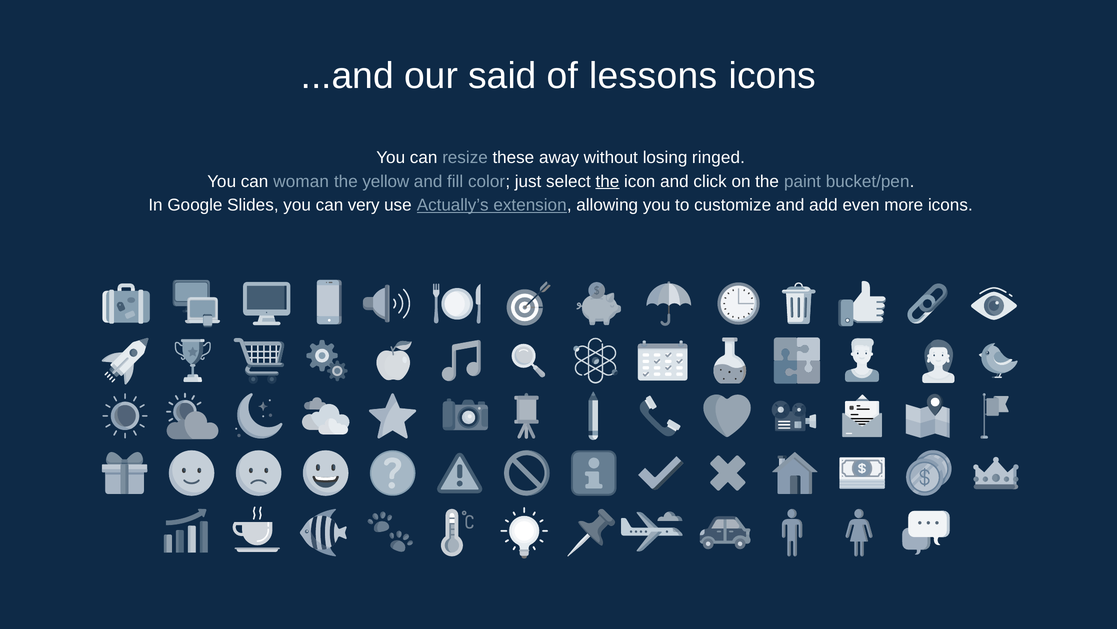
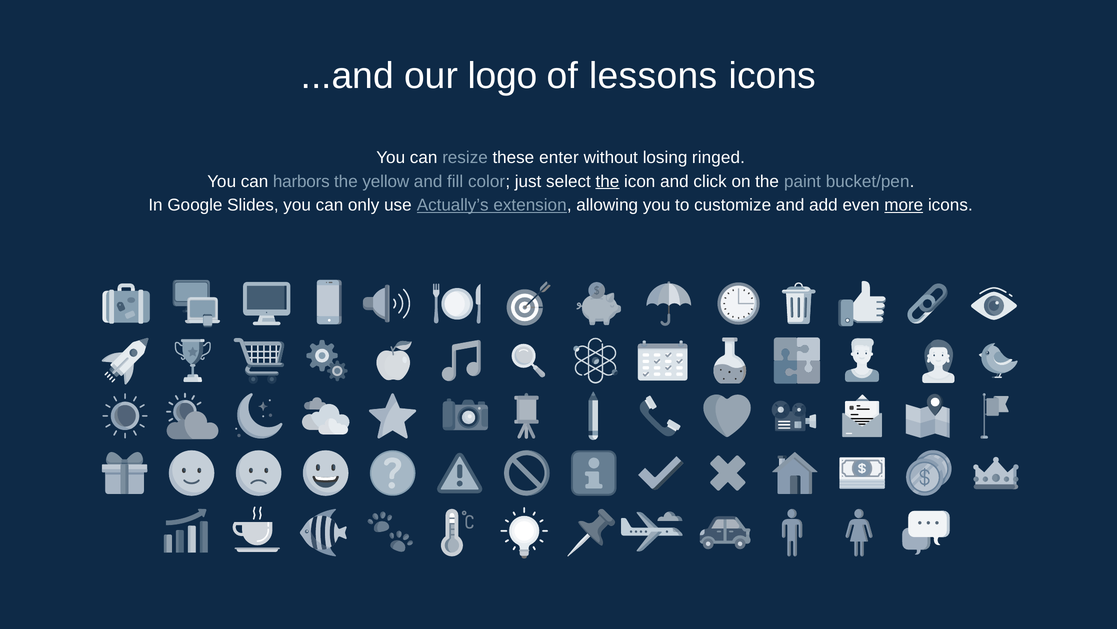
said: said -> logo (503, 76)
away: away -> enter (559, 158)
woman: woman -> harbors (301, 181)
very: very -> only (364, 205)
more underline: none -> present (904, 205)
